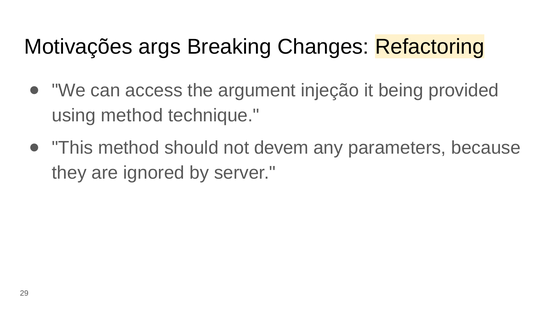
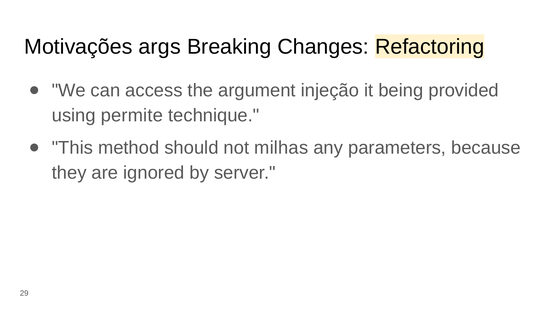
using method: method -> permite (132, 115)
devem: devem -> milhas (281, 148)
